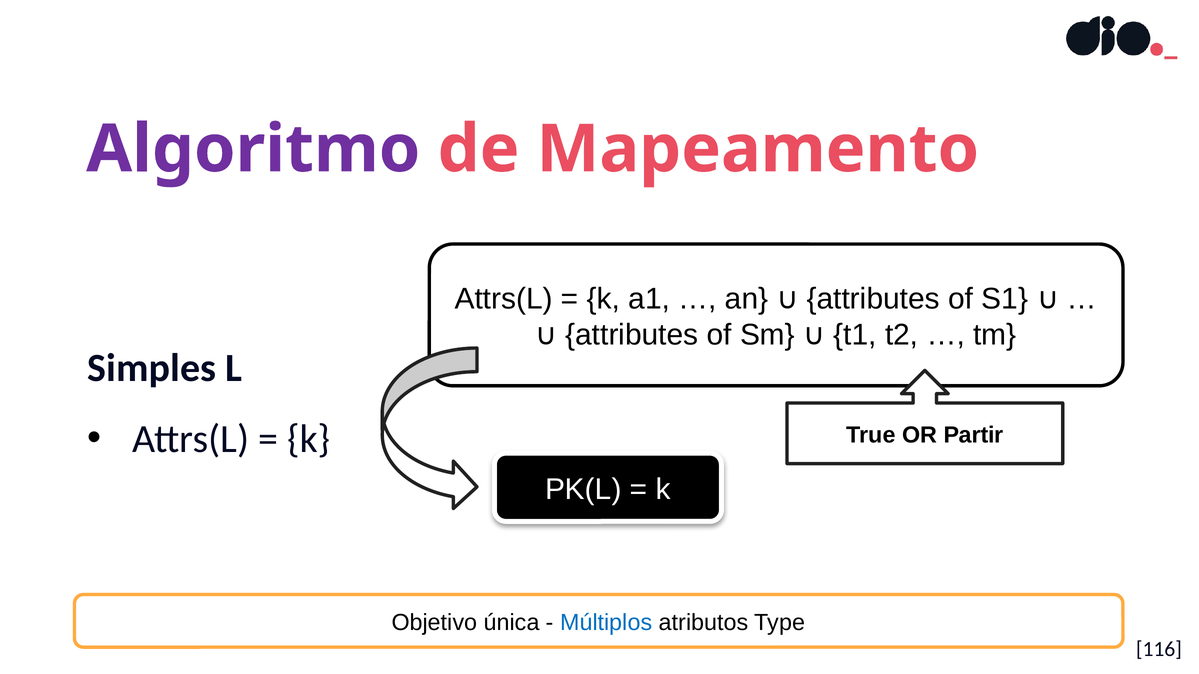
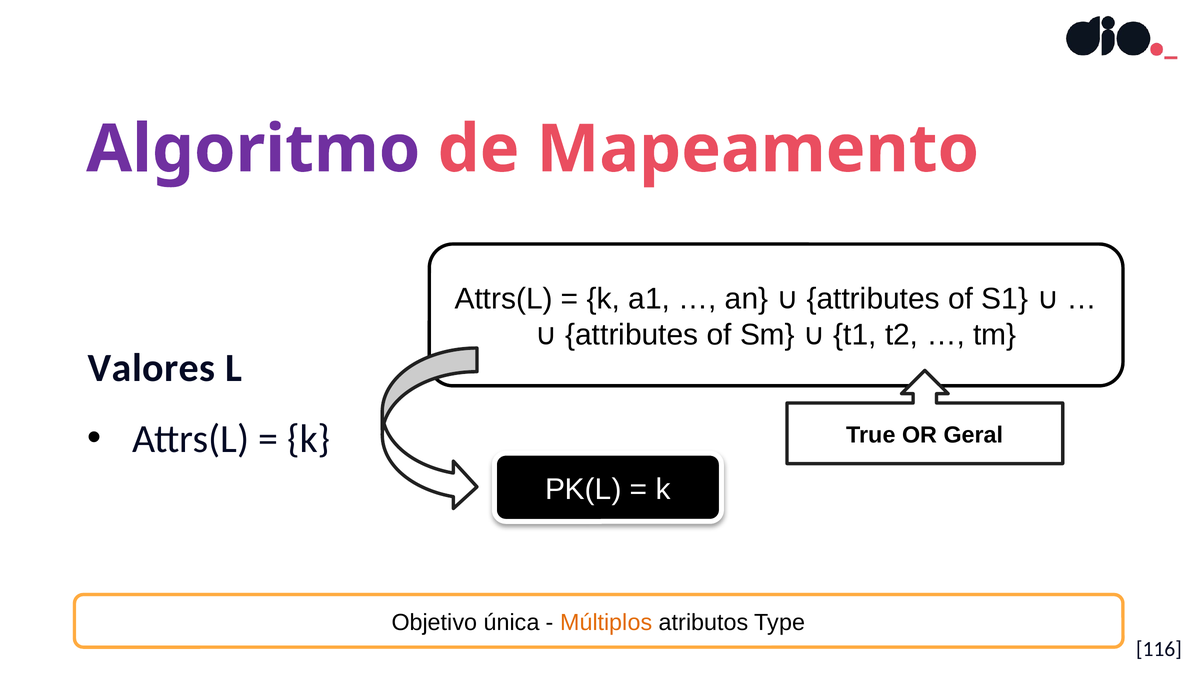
Simples: Simples -> Valores (151, 368)
Partir: Partir -> Geral (973, 435)
Múltiplos colour: blue -> orange (606, 623)
